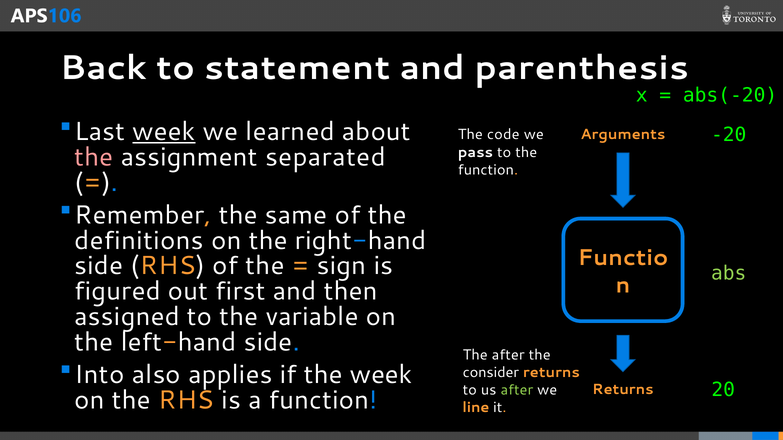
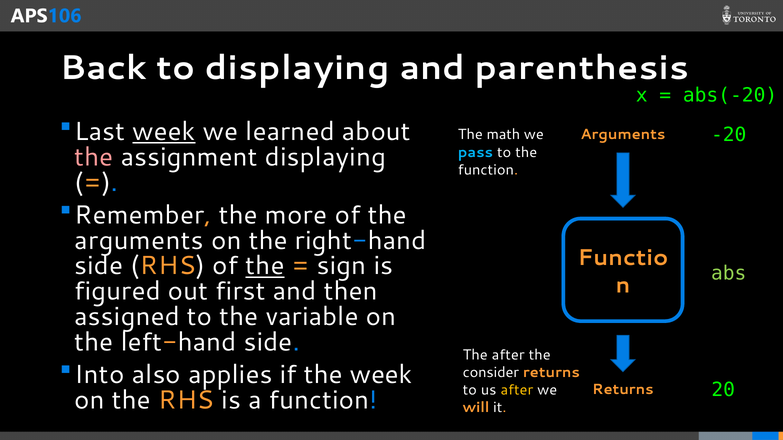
to statement: statement -> displaying (297, 68)
code: code -> math (503, 135)
pass colour: white -> light blue (475, 152)
assignment separated: separated -> displaying (326, 157)
same: same -> more (296, 215)
definitions: definitions -> arguments (139, 241)
the underline: none -> present (265, 266)
after colour: light green -> yellow (517, 390)
line: line -> will (476, 408)
